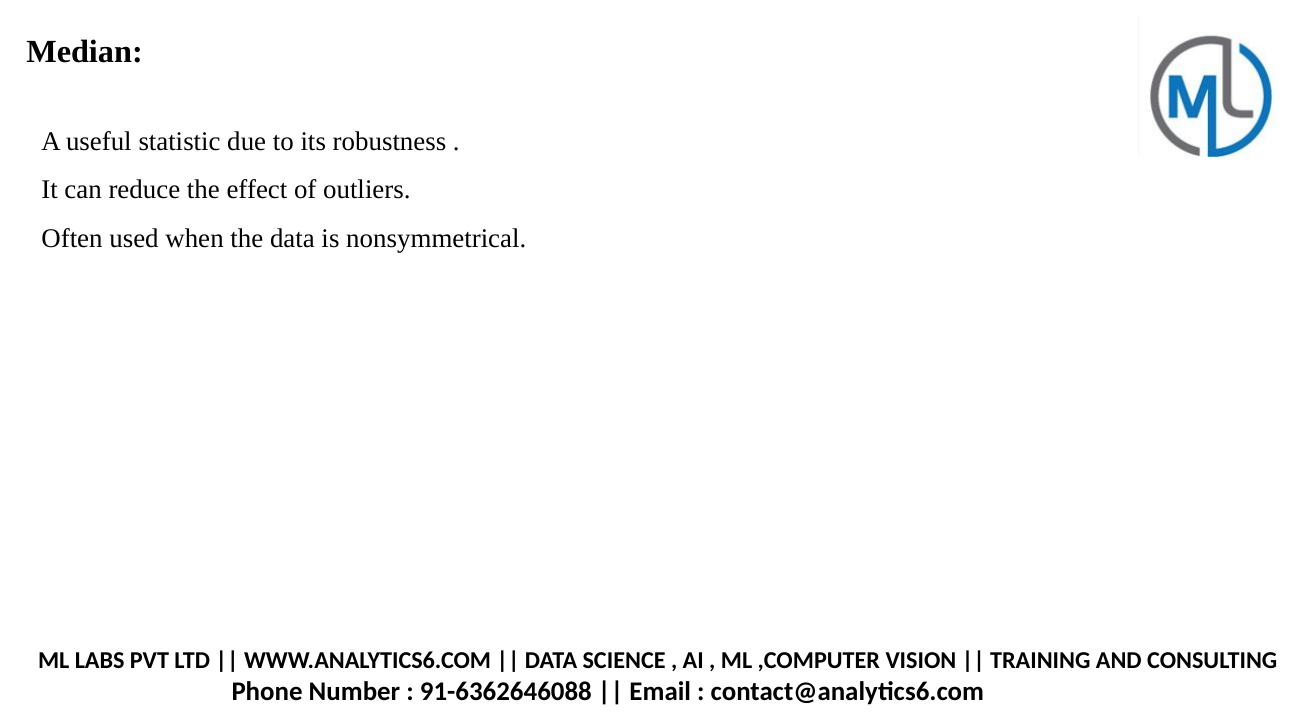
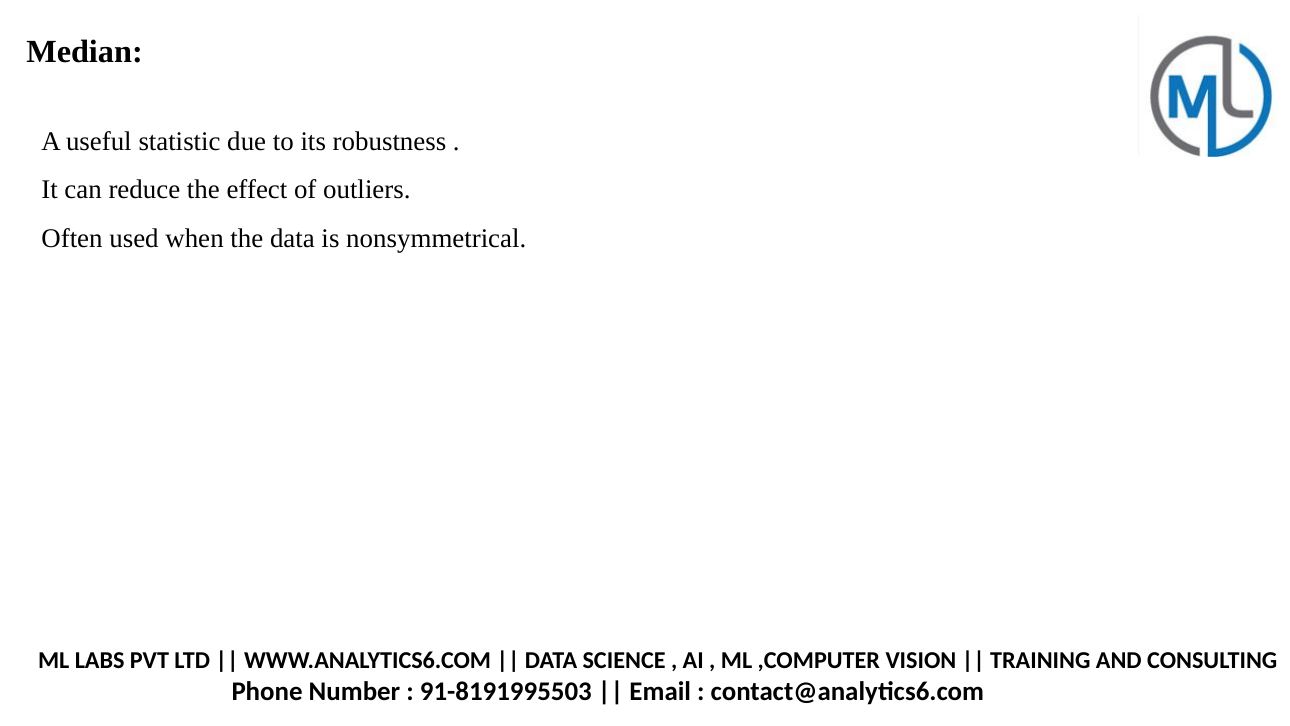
91-6362646088: 91-6362646088 -> 91-8191995503 (506, 691)
